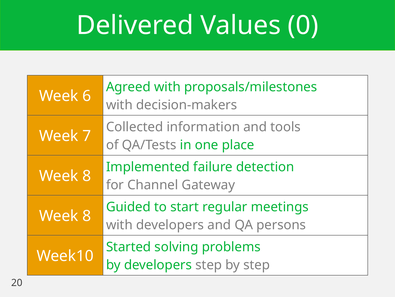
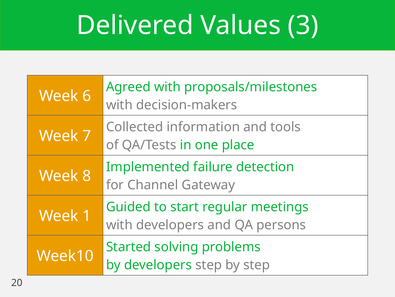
0: 0 -> 3 (303, 25)
8: 8 -> 1 (87, 216)
